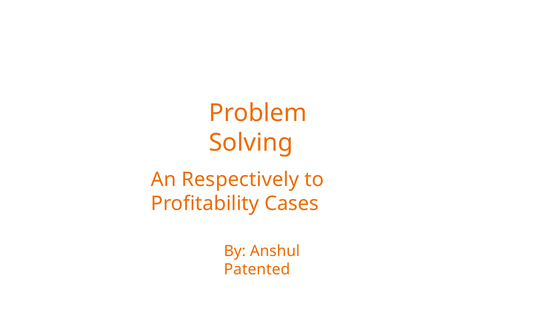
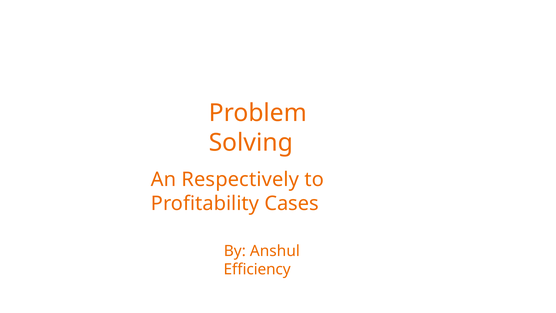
Patented: Patented -> Eﬃciency (257, 269)
